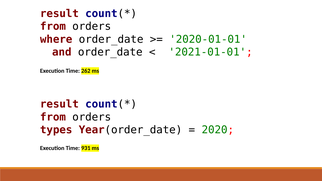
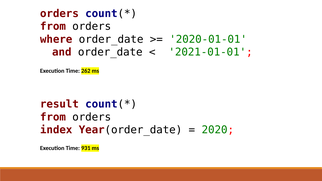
result: result -> orders (59, 14)
types: types -> index (56, 130)
